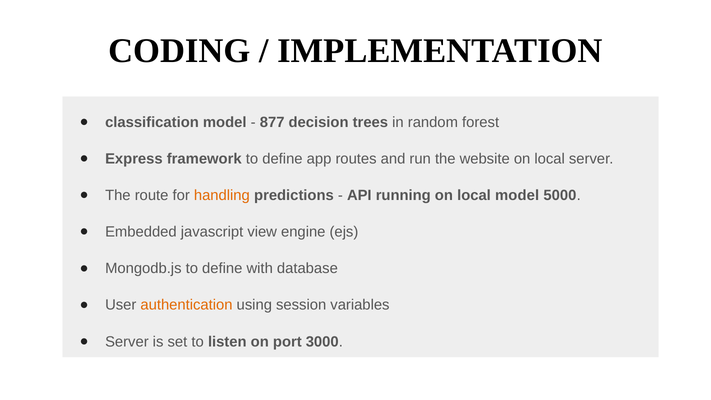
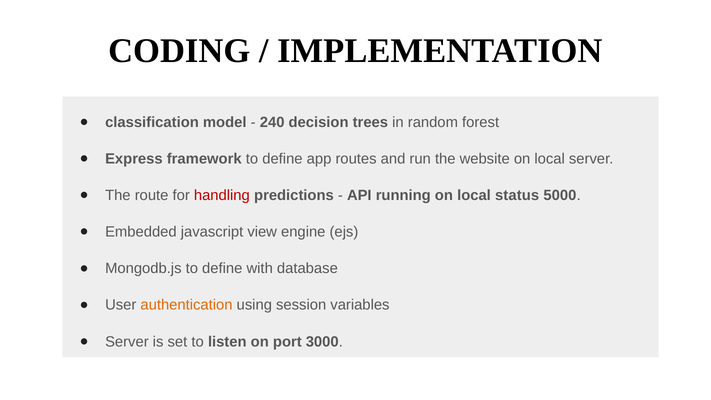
877: 877 -> 240 (272, 122)
handling colour: orange -> red (222, 195)
local model: model -> status (517, 195)
